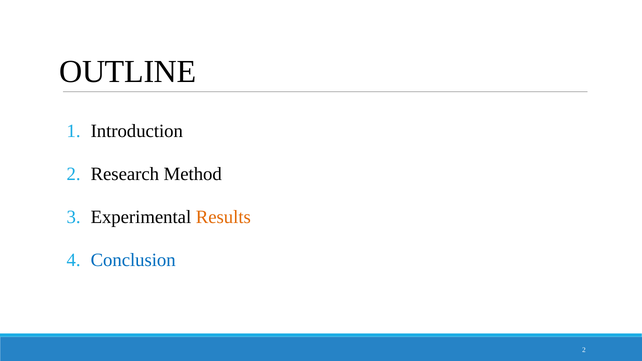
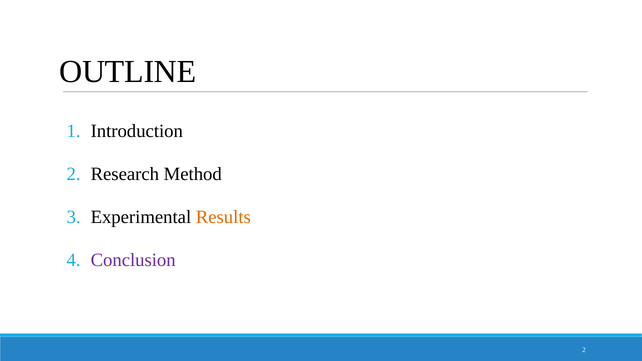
Conclusion colour: blue -> purple (133, 260)
